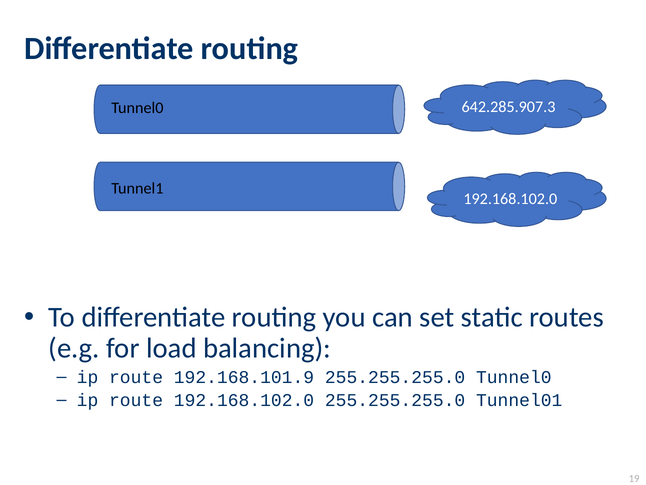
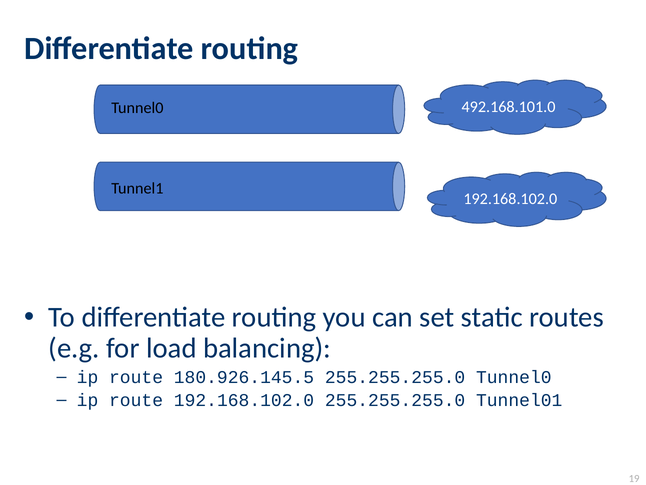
642.285.907.3: 642.285.907.3 -> 492.168.101.0 (509, 107)
192.168.101.9: 192.168.101.9 -> 180.926.145.5 (244, 377)
